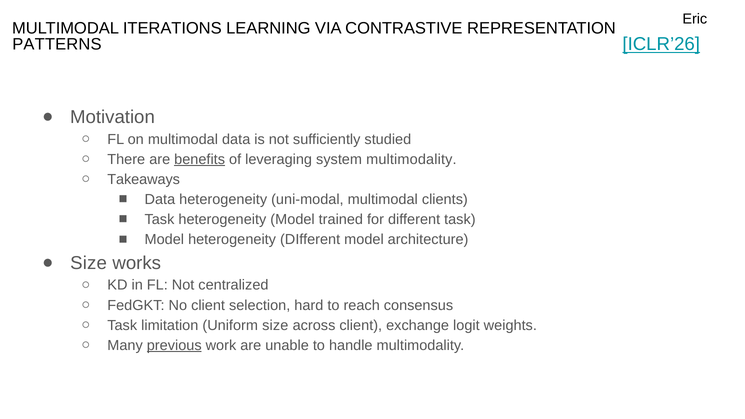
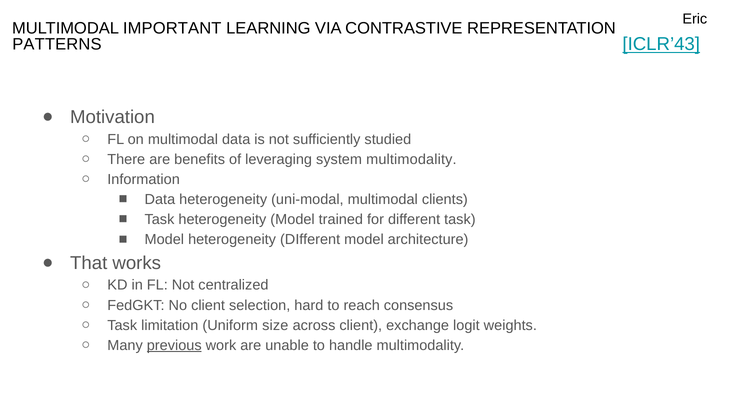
ITERATIONS: ITERATIONS -> IMPORTANT (172, 28)
ICLR’26: ICLR’26 -> ICLR’43 (661, 44)
benefits underline: present -> none (200, 159)
Takeaways: Takeaways -> Information (144, 179)
Size: Size -> That (89, 263)
